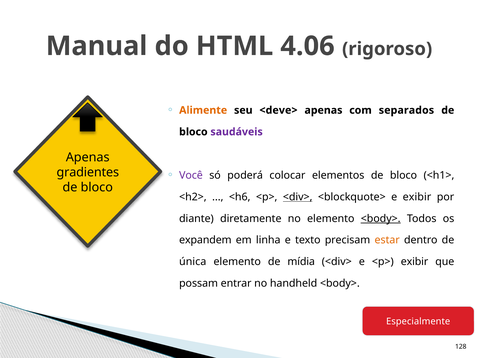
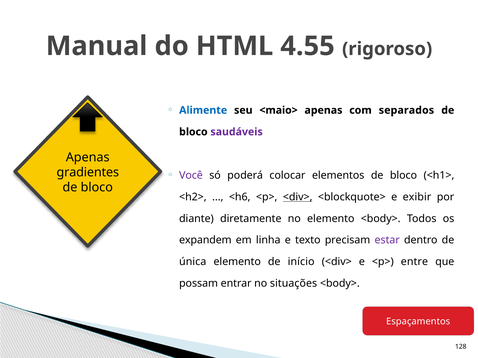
4.06: 4.06 -> 4.55 (308, 46)
Alimente colour: orange -> blue (203, 110)
<deve>: <deve> -> <maio> (279, 110)
<body> underline: present -> none (381, 219)
estar colour: orange -> purple (387, 241)
mídia: mídia -> início (301, 262)
<p> exibir: exibir -> entre (414, 262)
handheld: handheld -> situações (294, 284)
Especialmente: Especialmente -> Espaçamentos (418, 322)
